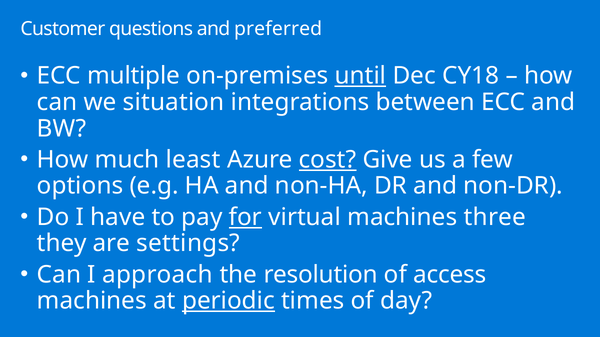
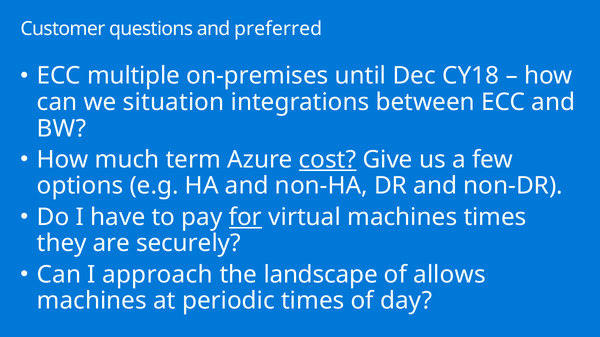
until underline: present -> none (360, 76)
least: least -> term (193, 160)
machines three: three -> times (495, 217)
settings: settings -> securely (188, 244)
resolution: resolution -> landscape (321, 275)
access: access -> allows (450, 275)
periodic underline: present -> none (228, 301)
